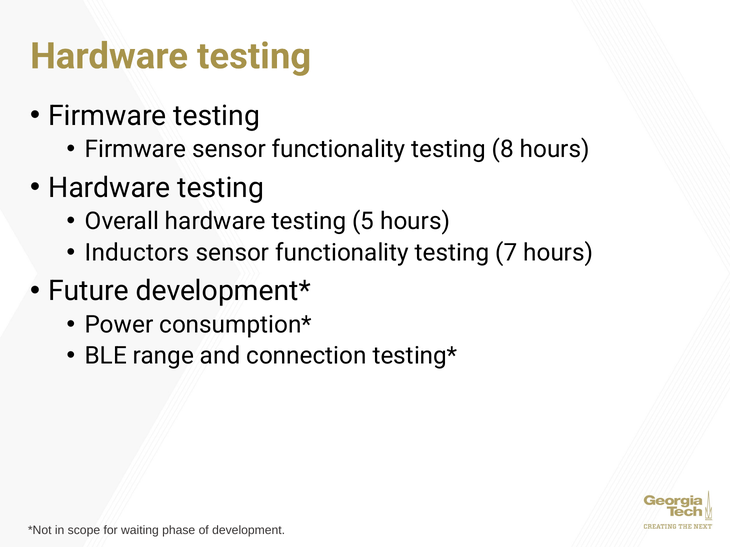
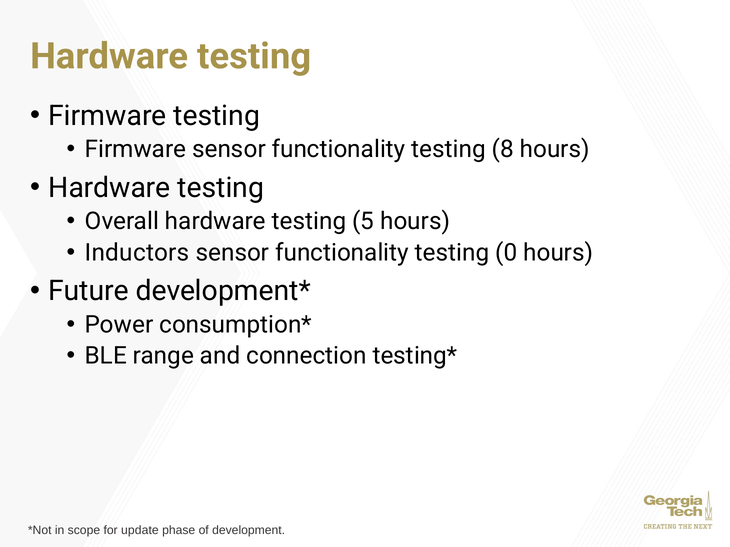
7: 7 -> 0 (506, 253)
waiting: waiting -> update (140, 530)
